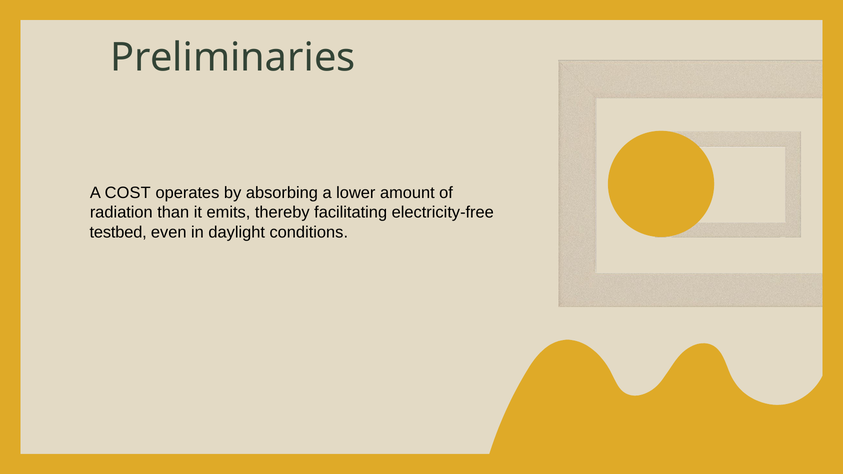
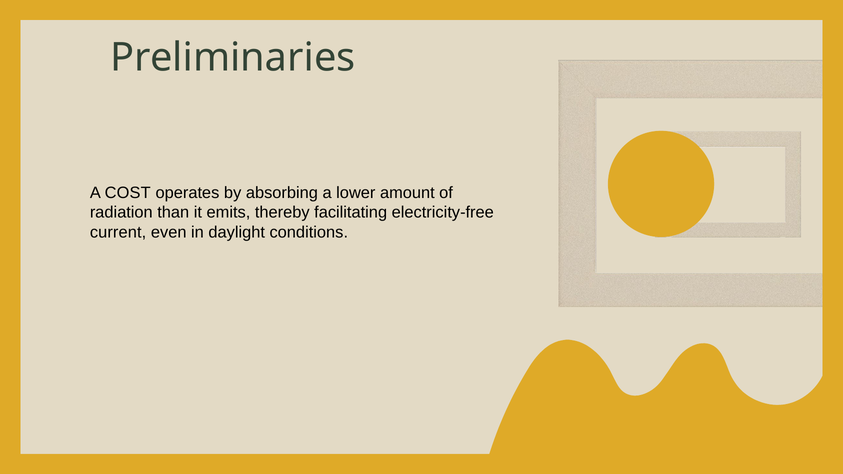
testbed: testbed -> current (118, 232)
